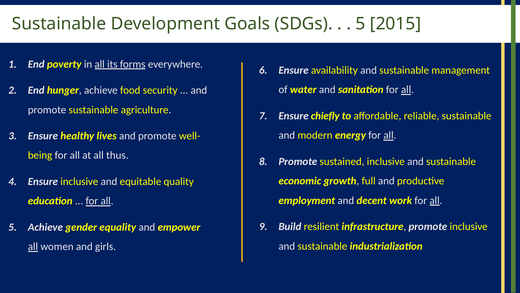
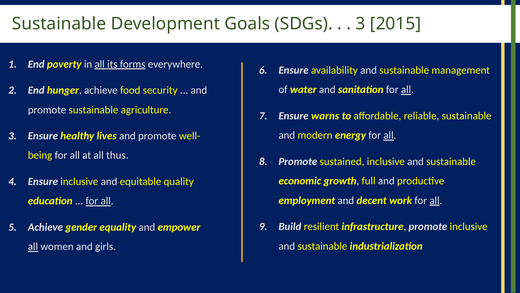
5: 5 -> 3 (361, 24)
chiefly: chiefly -> warns (325, 116)
